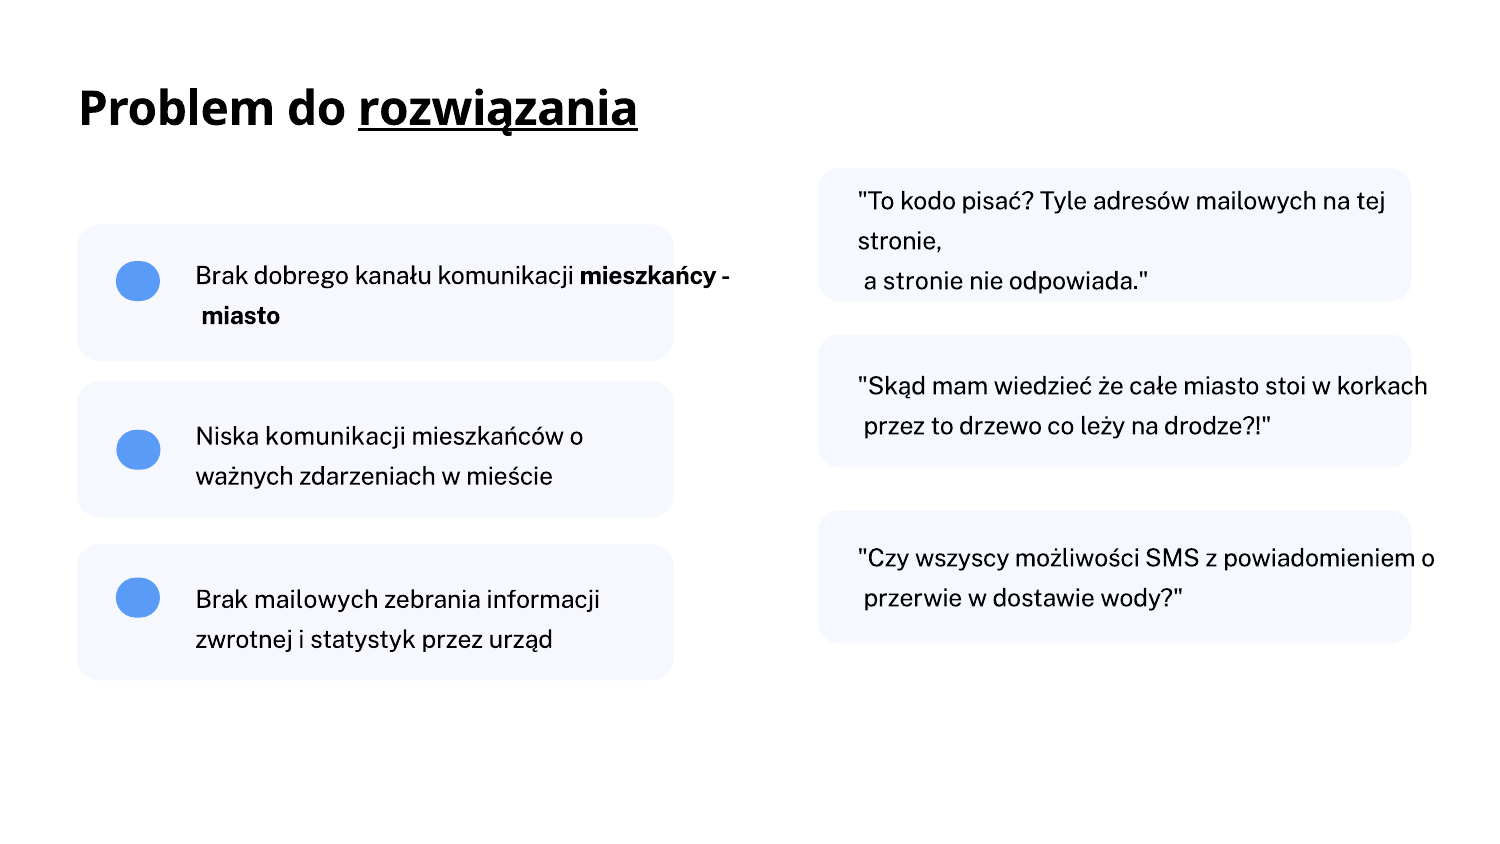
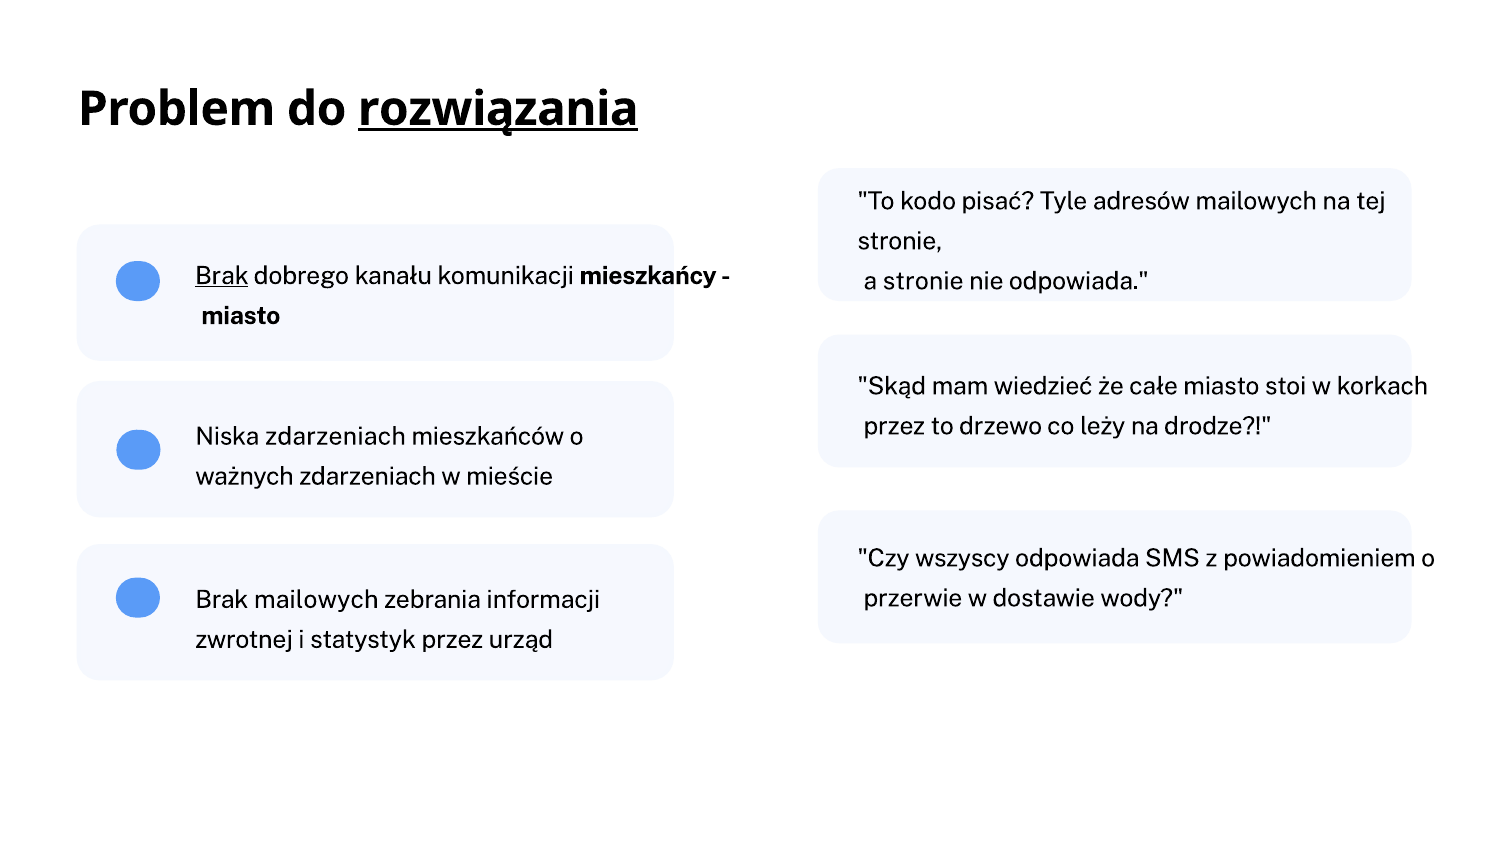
Brak underline: none -> present (222, 276)
Niska komunikacji: komunikacji -> zdarzeniach (335, 436)
wszyscy możliwości: możliwości -> odpowiada (1077, 558)
